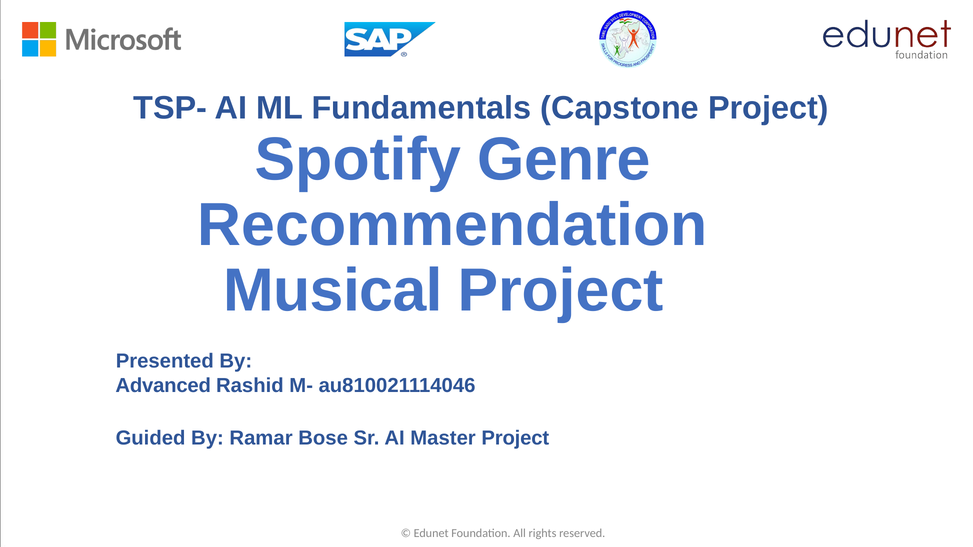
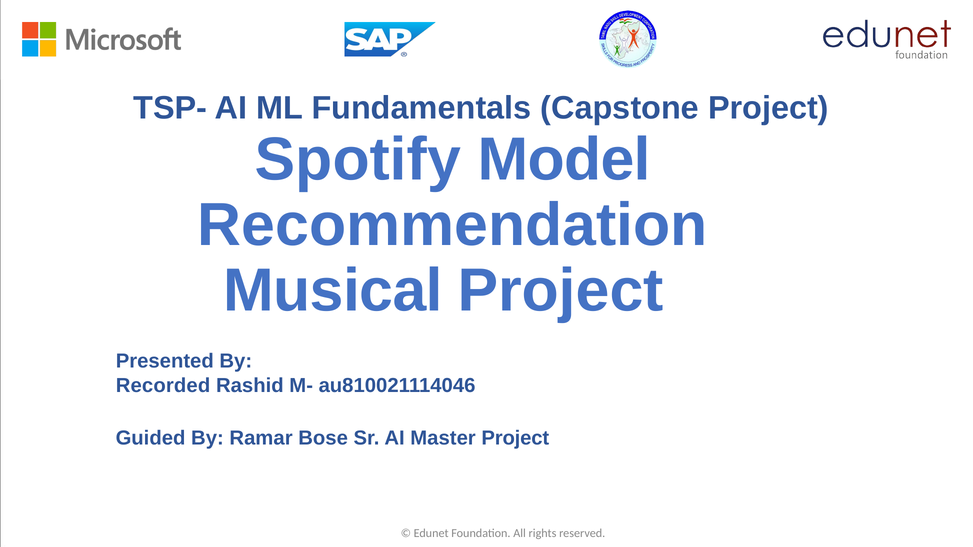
Genre: Genre -> Model (564, 160)
Advanced: Advanced -> Recorded (163, 386)
